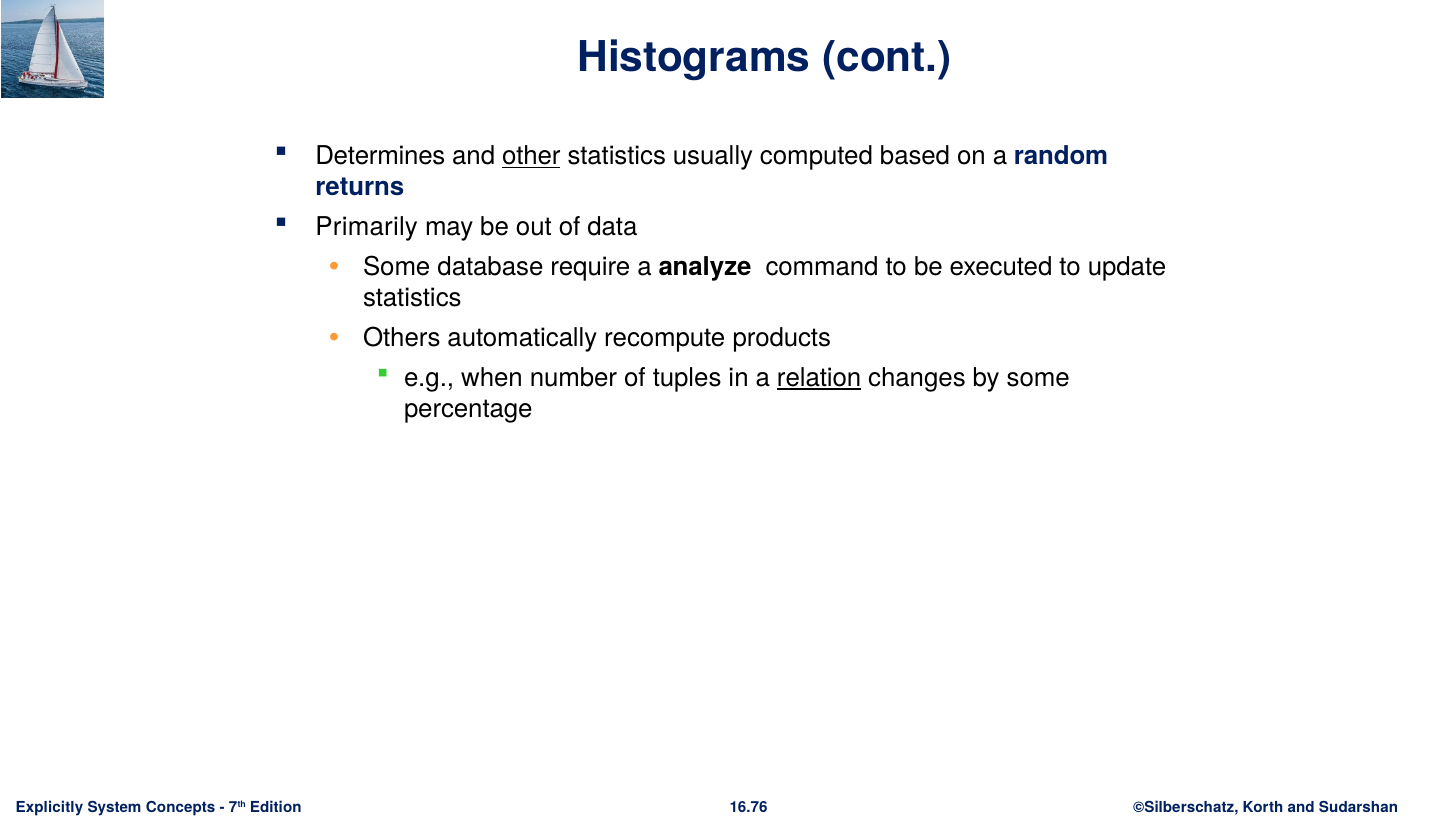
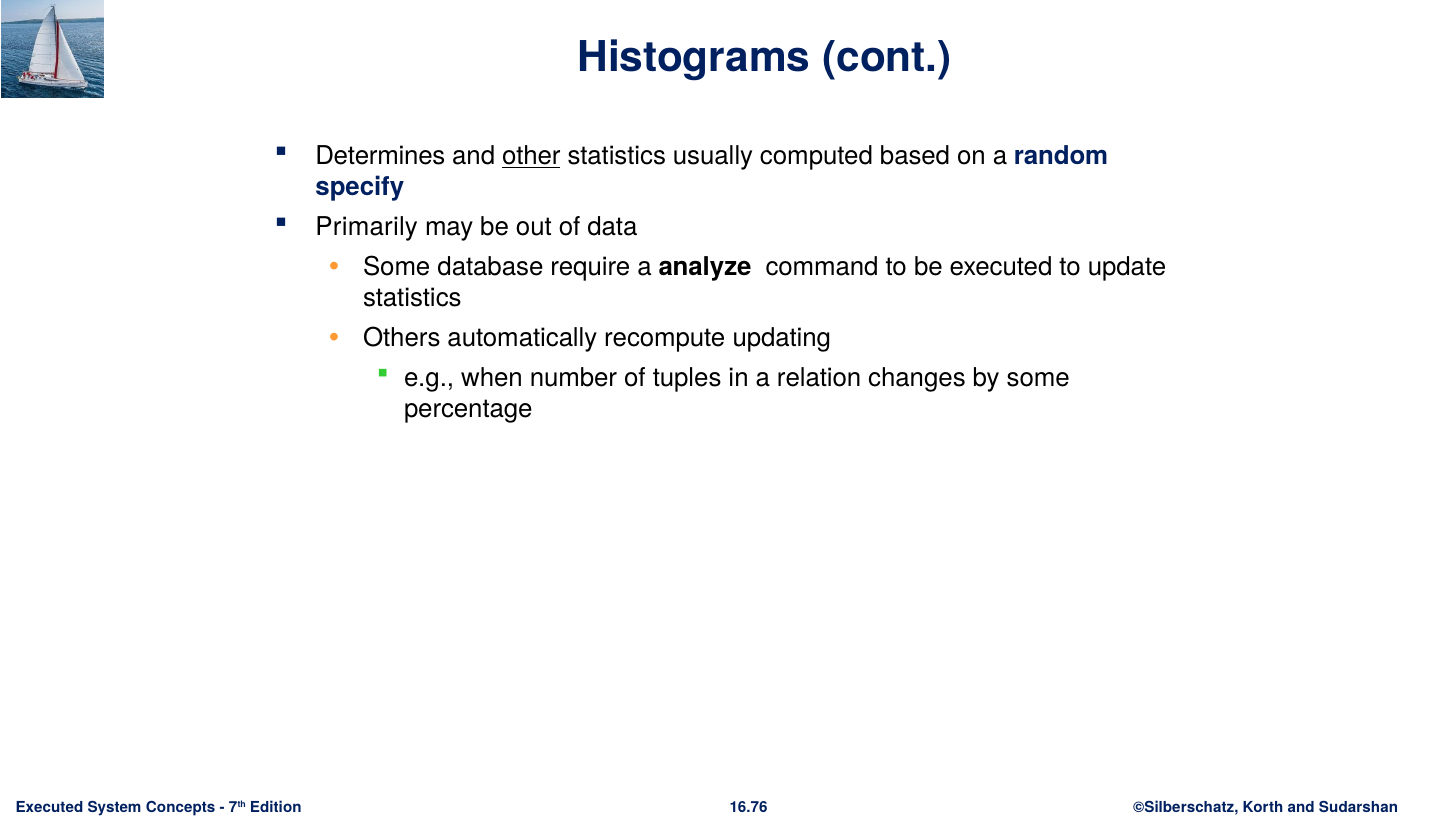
returns: returns -> specify (360, 187)
products: products -> updating (782, 338)
relation underline: present -> none (819, 378)
Explicitly: Explicitly -> Executed (49, 807)
